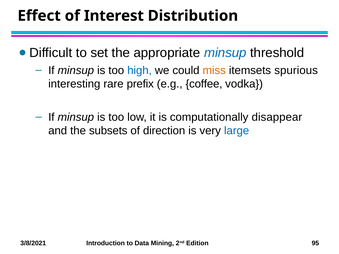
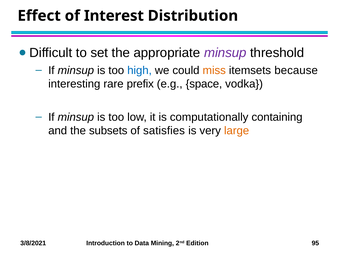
minsup colour: blue -> purple (225, 53)
spurious: spurious -> because (296, 70)
coffee: coffee -> space (204, 84)
disappear: disappear -> containing (277, 117)
direction: direction -> satisfies (164, 131)
large colour: blue -> orange (237, 131)
